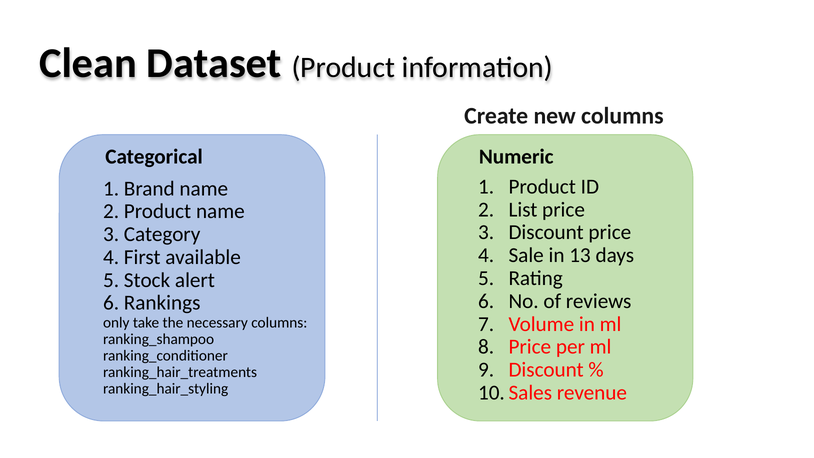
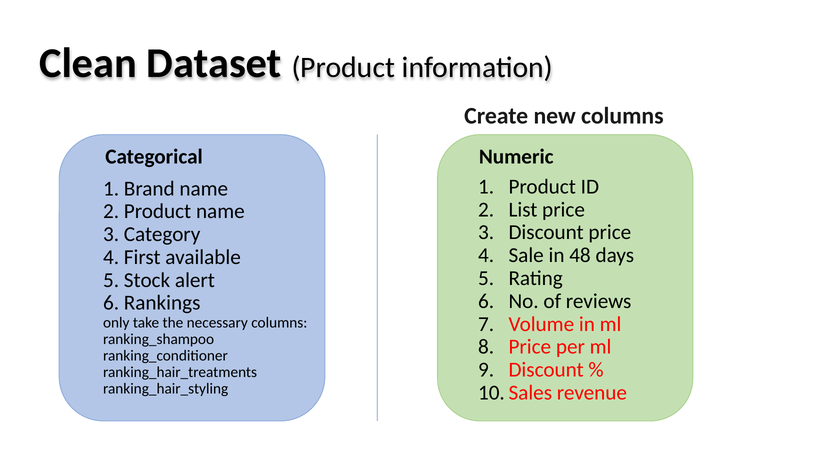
13: 13 -> 48 (580, 255)
